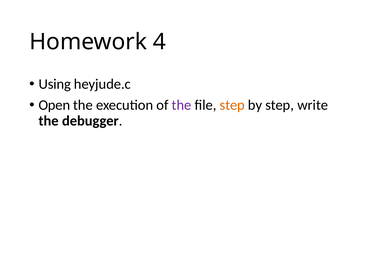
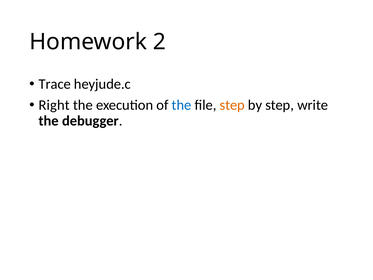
4: 4 -> 2 (159, 42)
Using: Using -> Trace (55, 84)
Open: Open -> Right (54, 105)
the colour: purple -> blue (182, 105)
